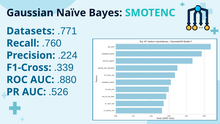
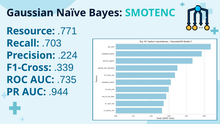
Datasets: Datasets -> Resource (31, 31)
.760: .760 -> .703 (52, 43)
.880: .880 -> .735 (67, 80)
.526: .526 -> .944 (58, 92)
